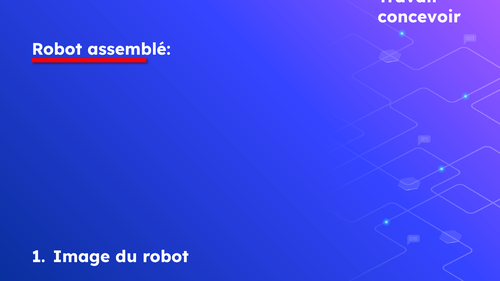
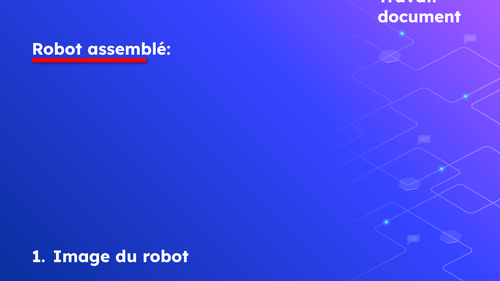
concevoir: concevoir -> document (419, 17)
